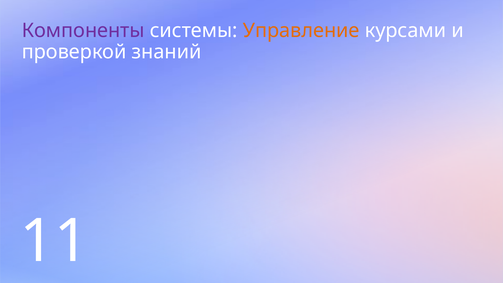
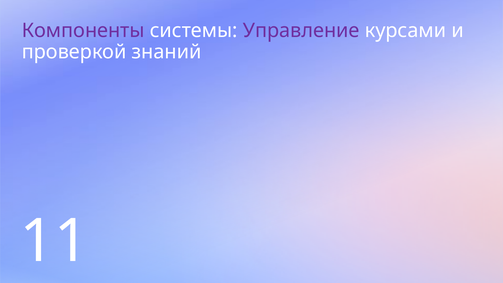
Управление colour: orange -> purple (301, 30)
